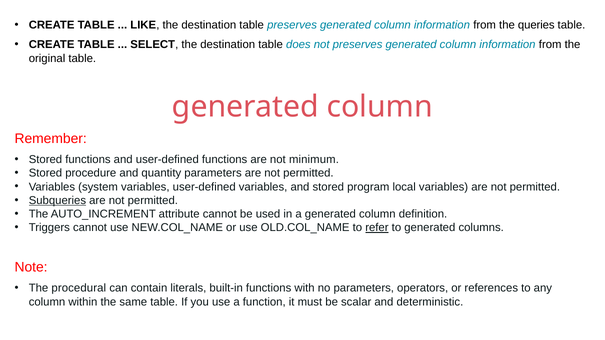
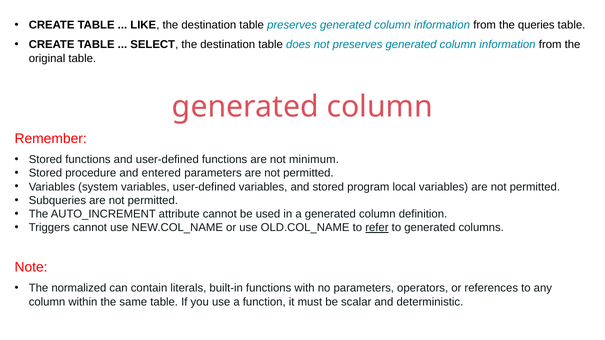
quantity: quantity -> entered (161, 173)
Subqueries underline: present -> none (57, 201)
procedural: procedural -> normalized (79, 288)
